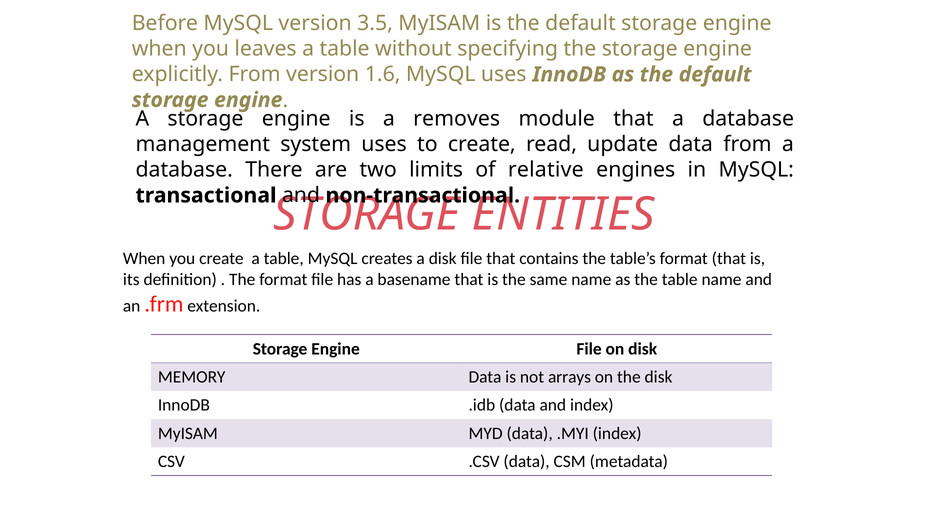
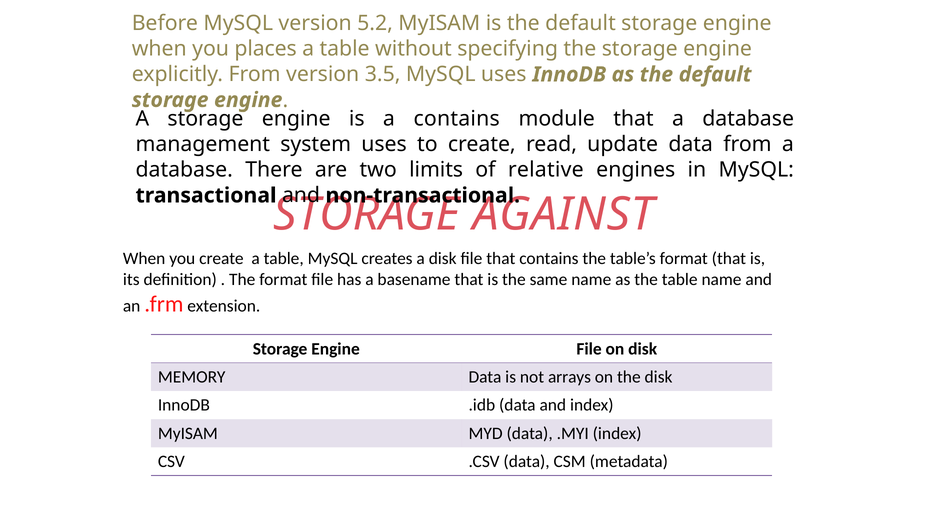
3.5: 3.5 -> 5.2 (375, 23)
leaves: leaves -> places (266, 49)
1.6: 1.6 -> 3.5 (383, 75)
a removes: removes -> contains (457, 119)
ENTITIES: ENTITIES -> AGAINST (563, 215)
